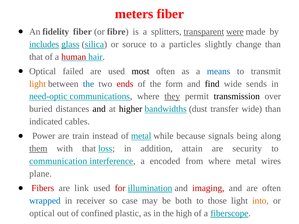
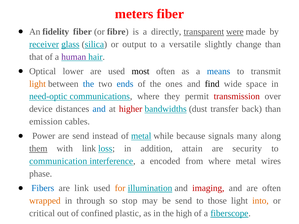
splitters: splitters -> directly (166, 32)
includes: includes -> receiver (44, 44)
soruce: soruce -> output (134, 44)
particles: particles -> versatile (185, 44)
human colour: red -> purple (74, 57)
failed: failed -> lower (73, 71)
ends colour: red -> blue (125, 84)
form: form -> ones (174, 84)
sends: sends -> space (256, 84)
they underline: present -> none (172, 96)
transmission colour: black -> red (237, 96)
buried: buried -> device (41, 109)
and colour: black -> blue (99, 109)
higher colour: black -> red (131, 109)
transfer wide: wide -> back (252, 109)
indicated: indicated -> emission (46, 122)
are train: train -> send (81, 136)
signals being: being -> many (247, 136)
with that: that -> link (89, 149)
plane: plane -> phase (41, 174)
Fibers colour: red -> blue (43, 188)
for colour: red -> orange (120, 188)
wrapped colour: blue -> orange (45, 201)
receiver: receiver -> through (91, 201)
case: case -> stop (130, 201)
be both: both -> send (184, 201)
optical: optical -> critical (42, 213)
